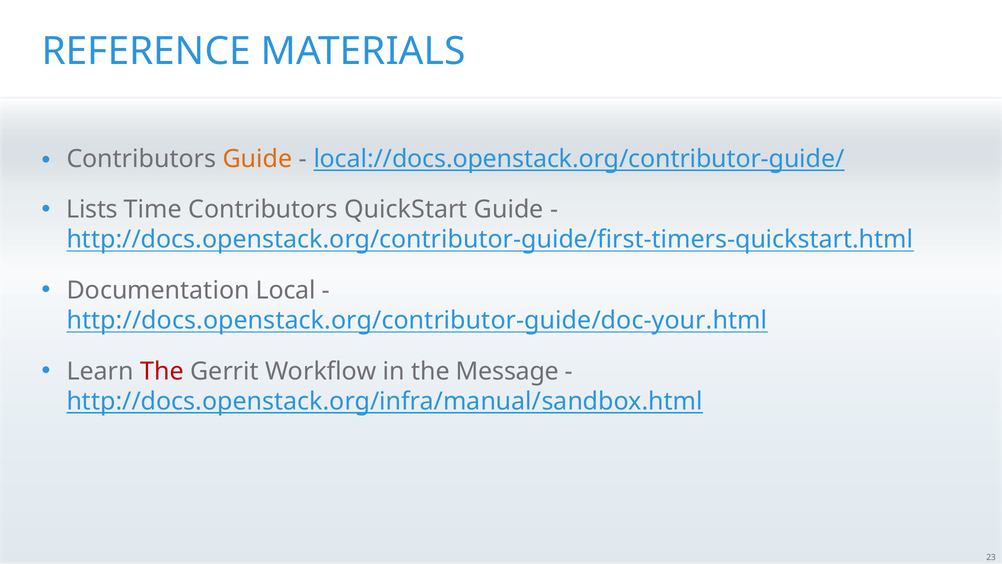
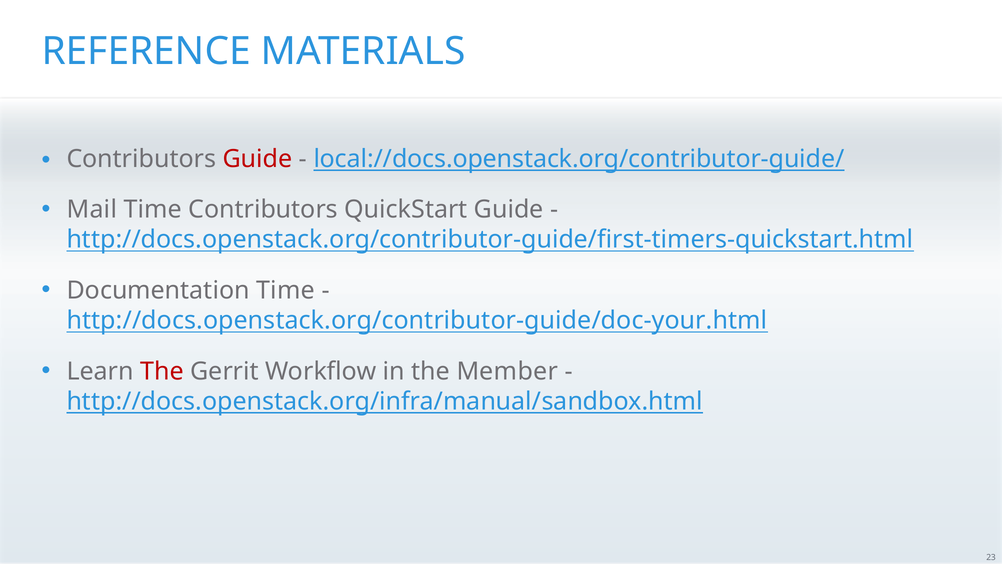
Guide colour: orange -> red (257, 159)
Lists: Lists -> Mail (92, 209)
Documentation Local: Local -> Time (286, 290)
Message: Message -> Member (507, 371)
